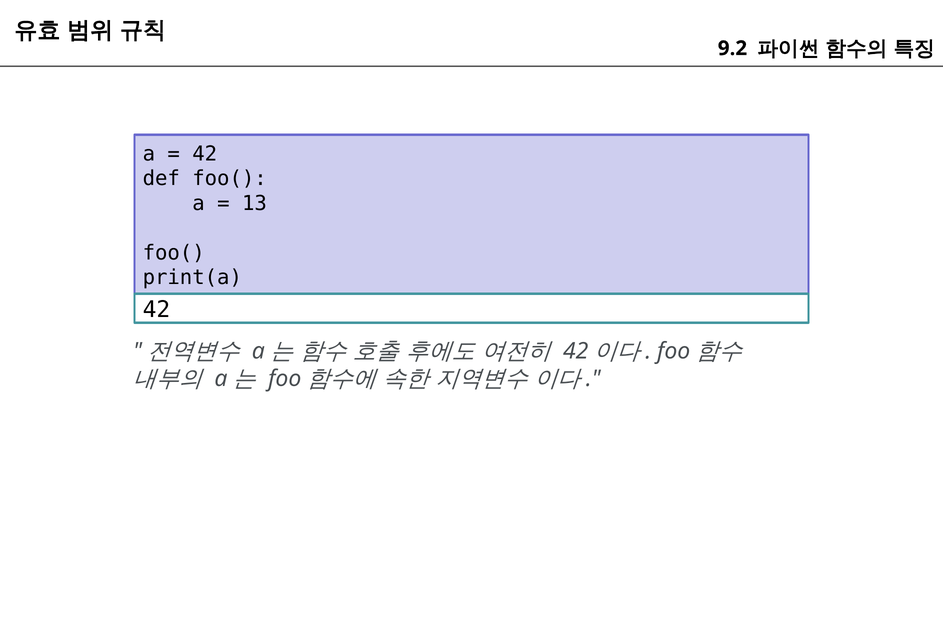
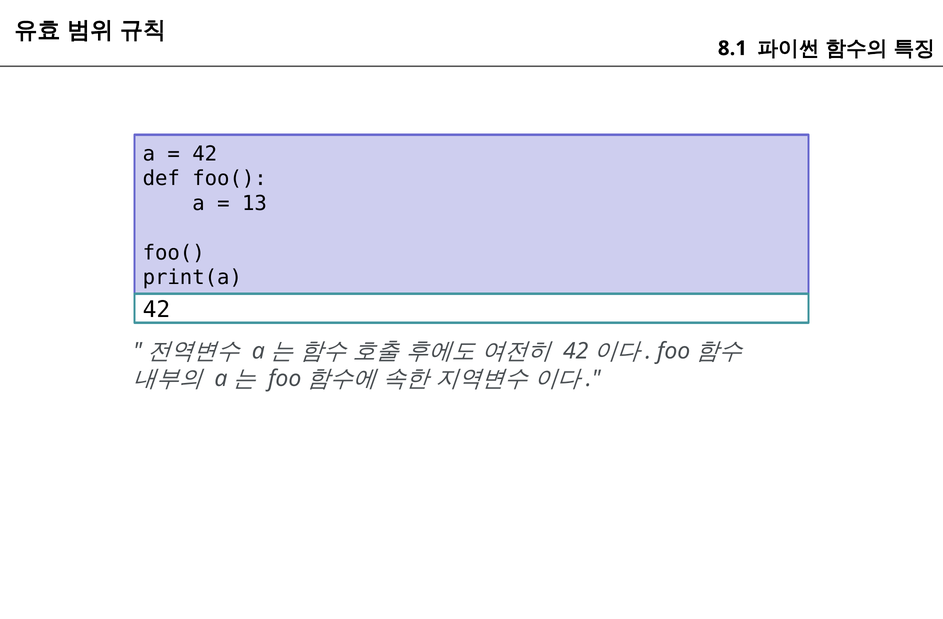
9.2: 9.2 -> 8.1 (732, 48)
